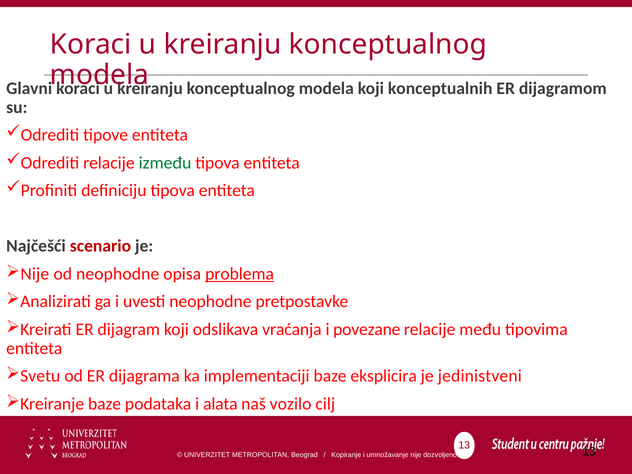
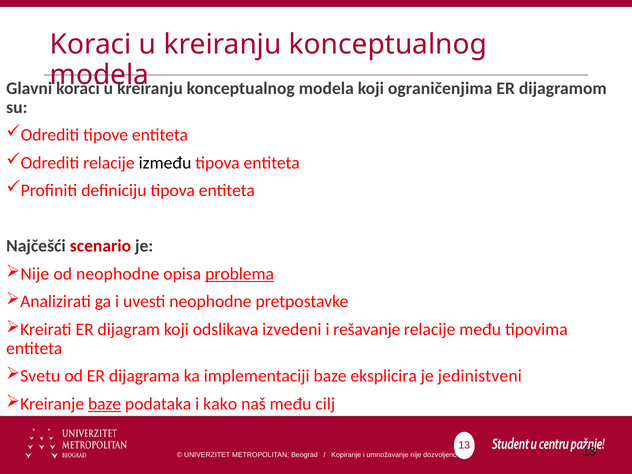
konceptualnih: konceptualnih -> ograničenjima (440, 88)
između colour: green -> black (165, 163)
vraćanja: vraćanja -> izvedeni (292, 329)
povezane: povezane -> rešavanje (367, 329)
baze underline: none -> present (105, 404)
alata: alata -> kako (220, 404)
naš vozilo: vozilo -> među (291, 404)
